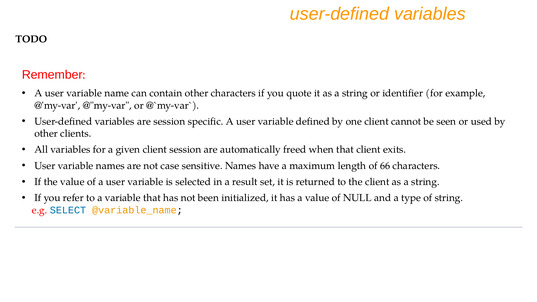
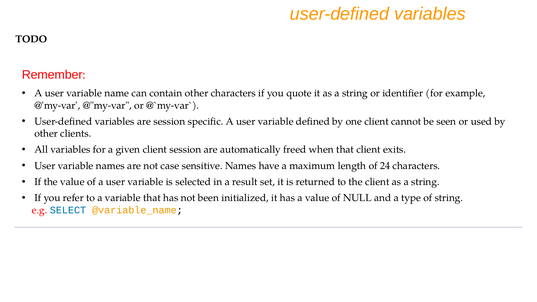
66: 66 -> 24 (385, 166)
